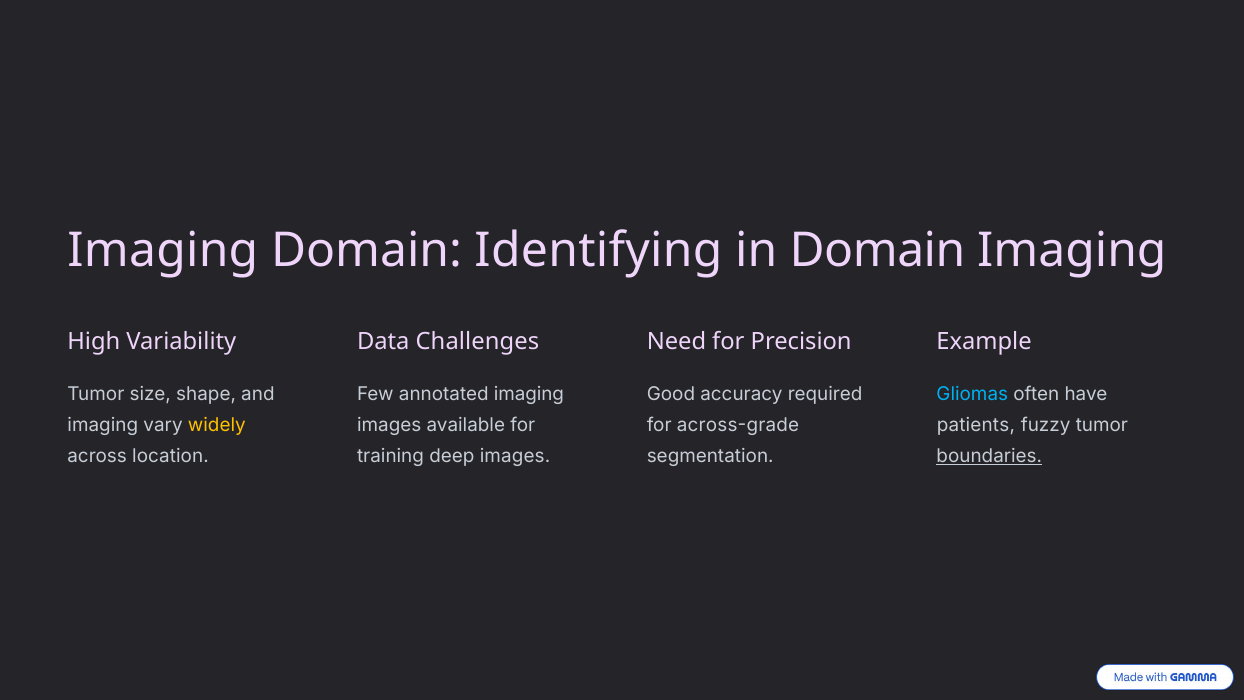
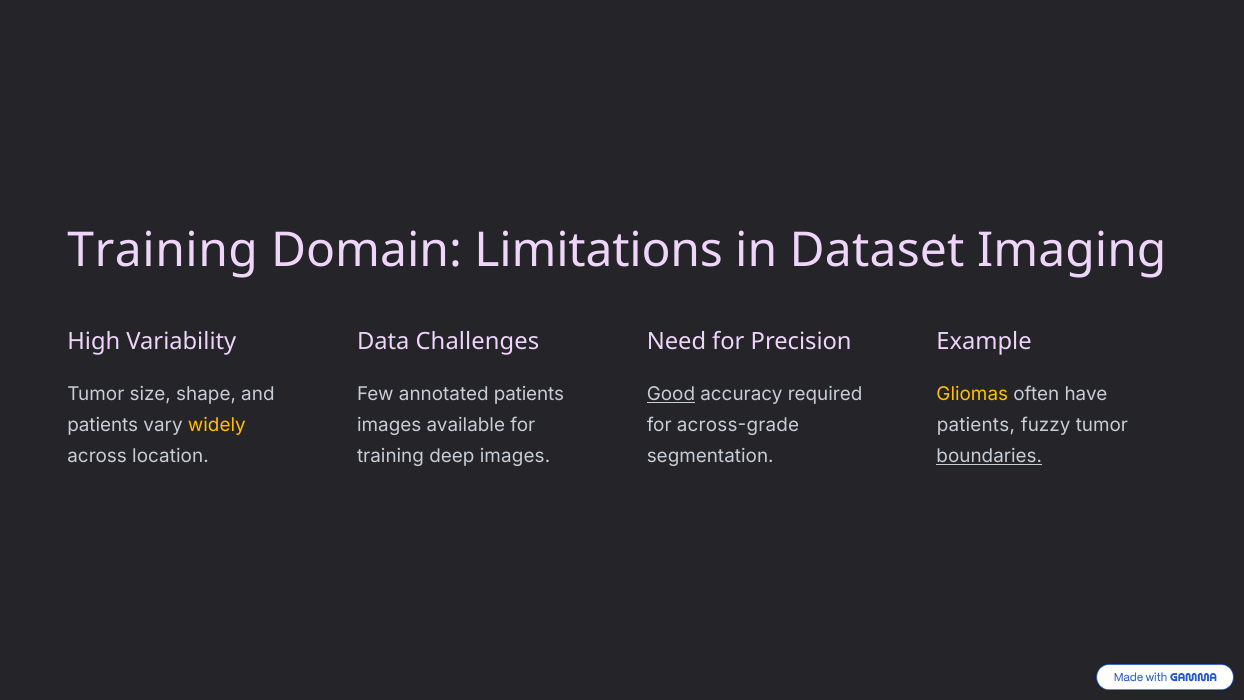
Imaging: Imaging -> Training (163, 250)
Identifying: Identifying -> Limitations (599, 250)
in Domain: Domain -> Dataset (877, 250)
annotated imaging: imaging -> patients (529, 395)
Good underline: none -> present (671, 395)
Gliomas colour: light blue -> yellow (972, 395)
imaging: imaging -> patients (103, 425)
